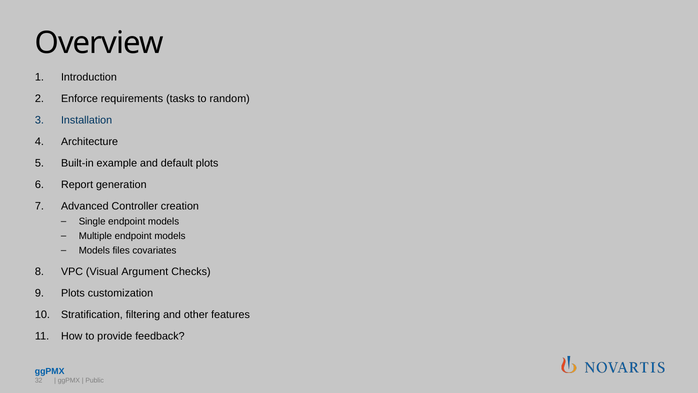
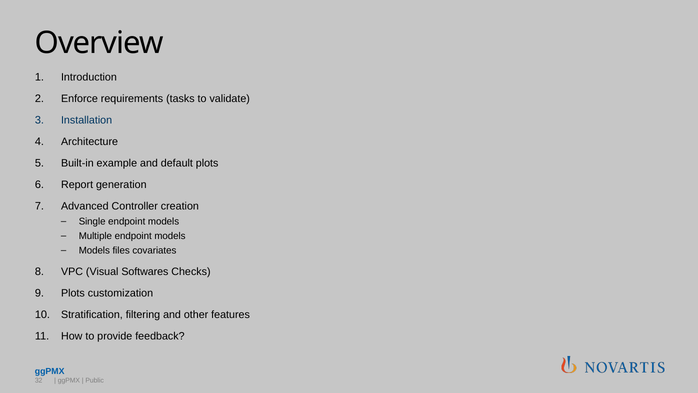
random: random -> validate (230, 98)
Argument: Argument -> Softwares (145, 271)
